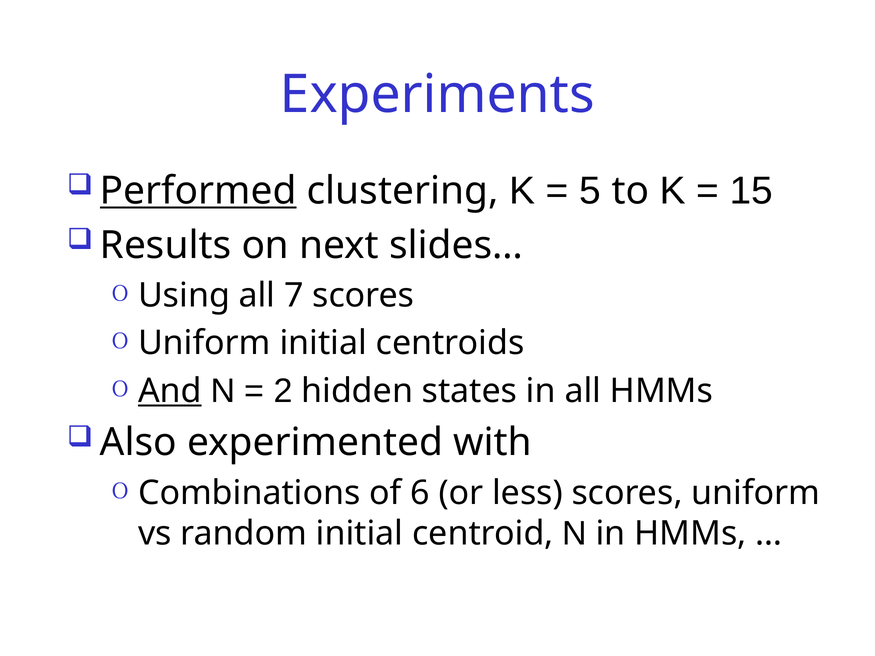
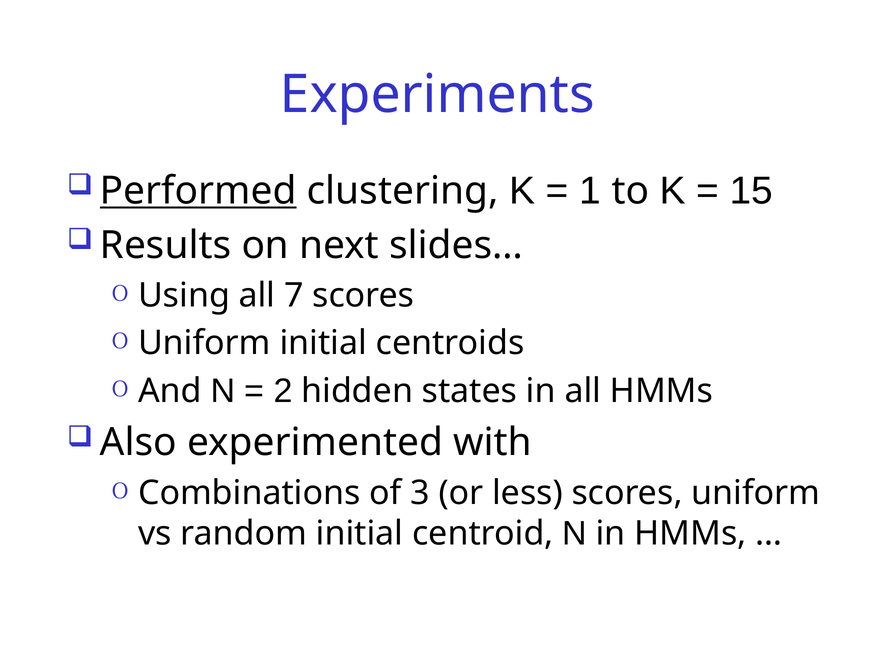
5: 5 -> 1 (590, 191)
And underline: present -> none (170, 391)
6: 6 -> 3 (420, 493)
